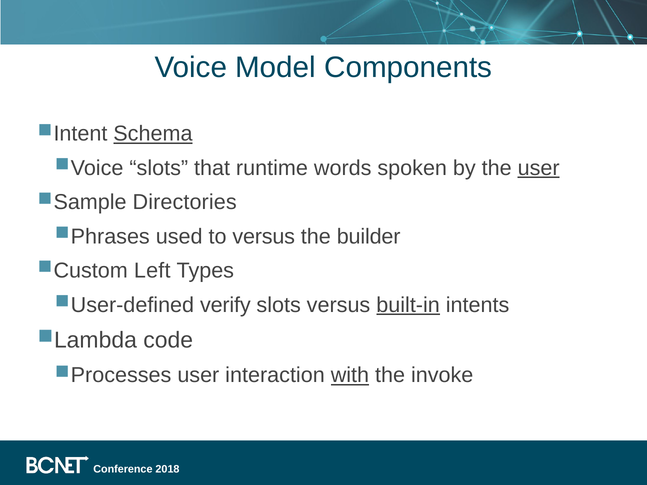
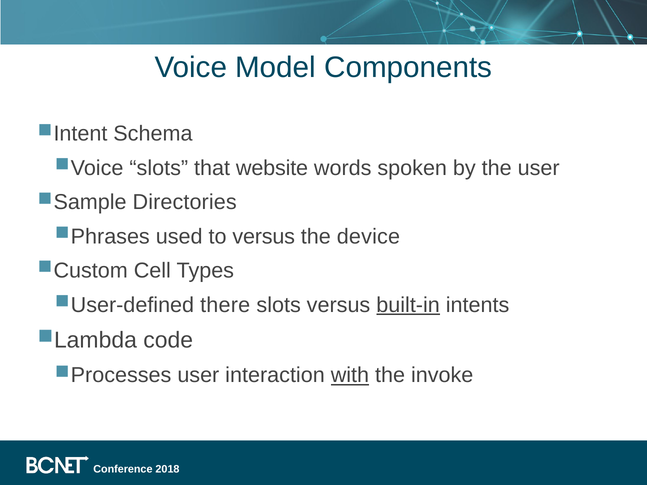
Schema underline: present -> none (153, 134)
runtime: runtime -> website (272, 168)
user underline: present -> none (539, 168)
builder: builder -> device (368, 237)
Left: Left -> Cell (152, 271)
verify: verify -> there (225, 305)
